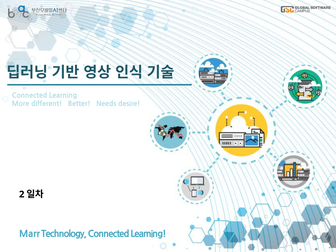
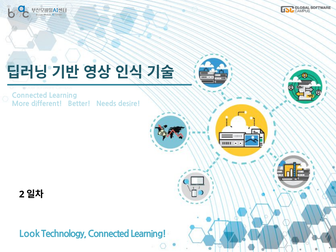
Marr: Marr -> Look (30, 234)
